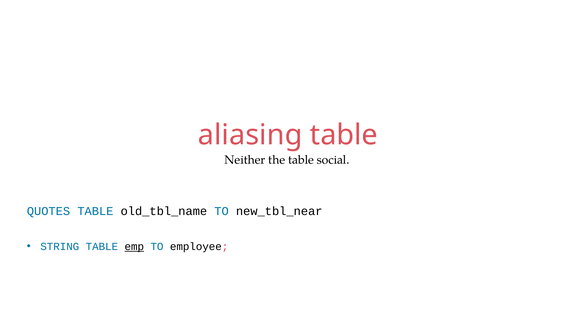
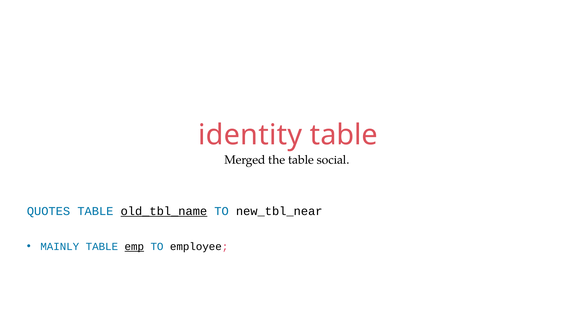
aliasing: aliasing -> identity (250, 135)
Neither: Neither -> Merged (245, 160)
old_tbl_name underline: none -> present (164, 211)
STRING: STRING -> MAINLY (60, 247)
